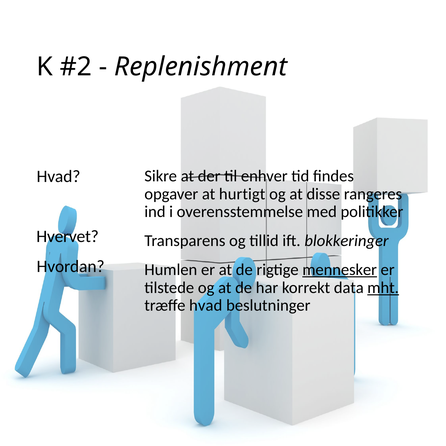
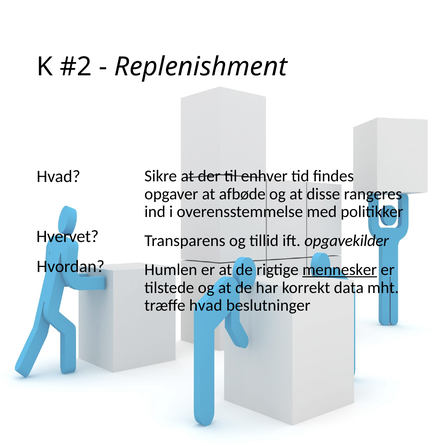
hurtigt: hurtigt -> afbøde (242, 194)
blokkeringer: blokkeringer -> opgavekilder (347, 241)
mht underline: present -> none (383, 288)
